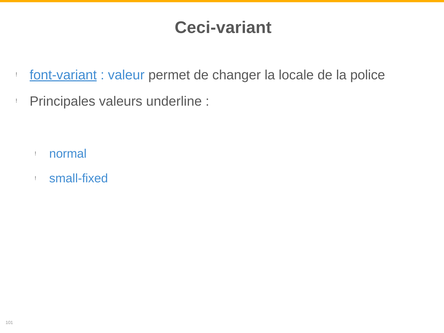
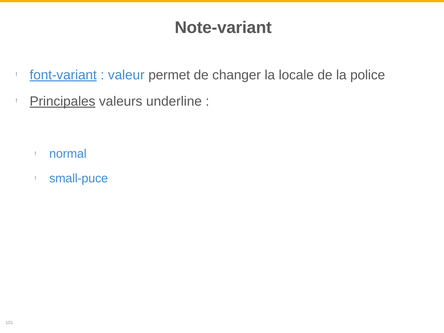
Ceci-variant: Ceci-variant -> Note-variant (223, 27)
Principales underline: none -> present (63, 101)
small-fixed: small-fixed -> small-puce (79, 178)
